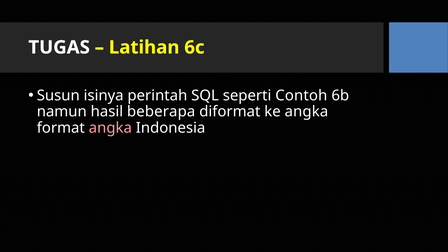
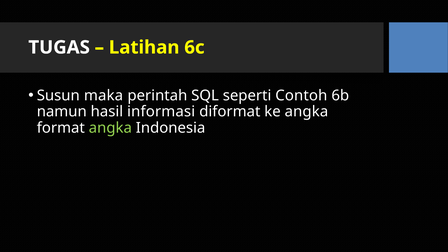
isinya: isinya -> maka (104, 96)
beberapa: beberapa -> informasi (161, 112)
angka colour: pink -> light green (110, 128)
